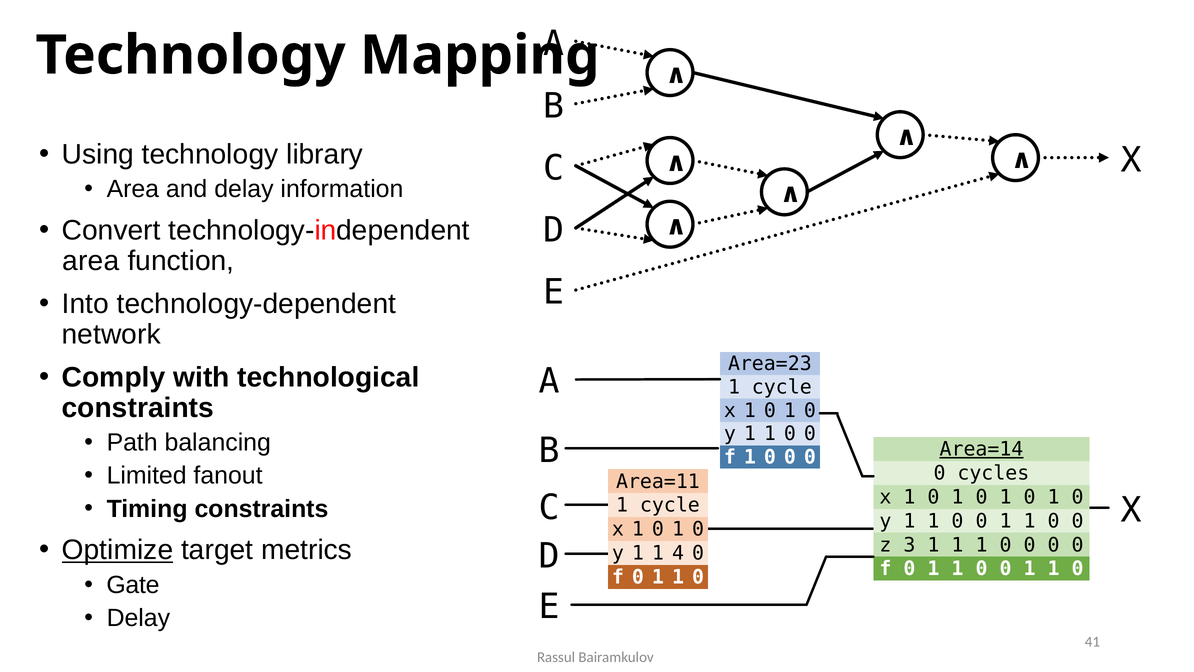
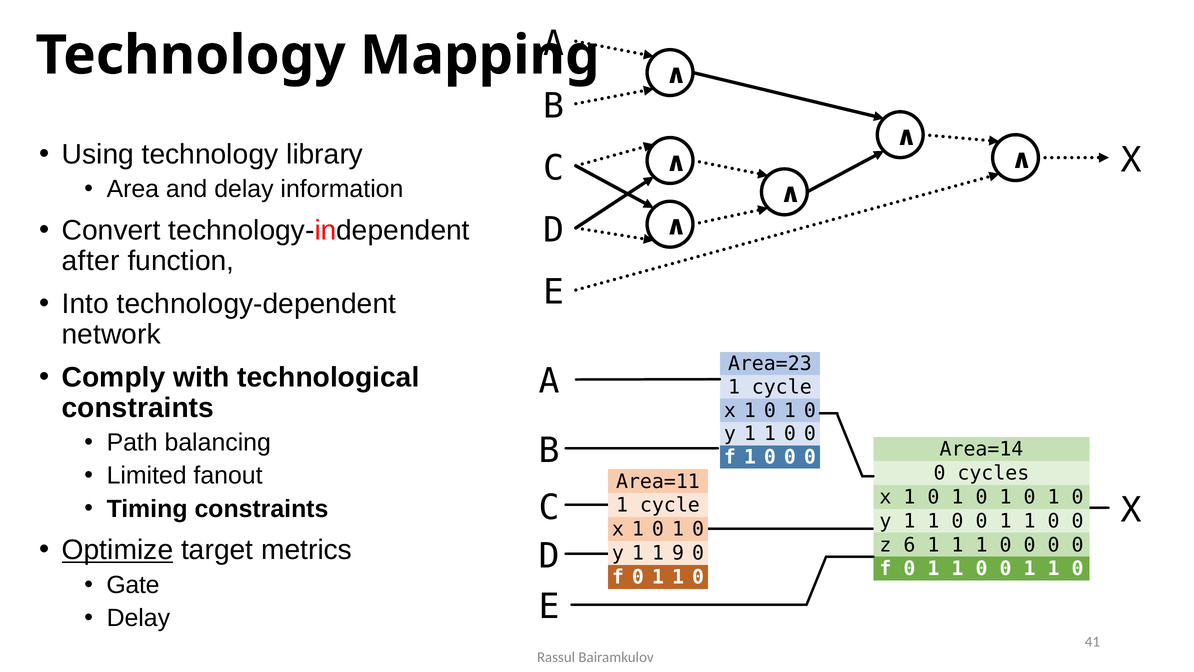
area: area -> after (91, 261)
Area=14 underline: present -> none (981, 449)
3: 3 -> 6 (909, 545)
4: 4 -> 9 (678, 553)
